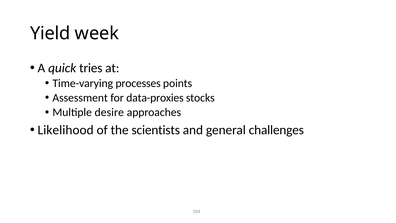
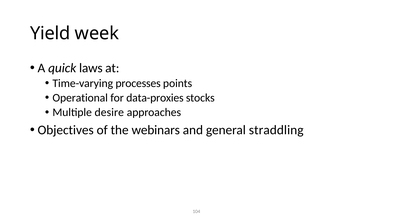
tries: tries -> laws (91, 68)
Assessment: Assessment -> Operational (80, 98)
Likelihood: Likelihood -> Objectives (66, 130)
scientists: scientists -> webinars (156, 130)
challenges: challenges -> straddling (276, 130)
